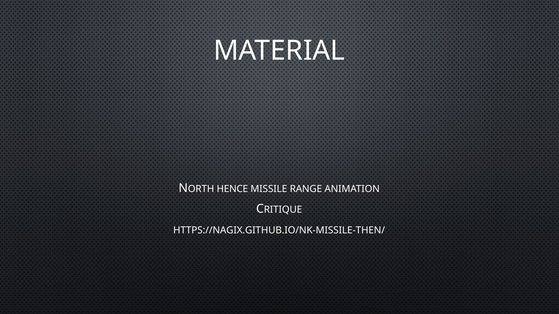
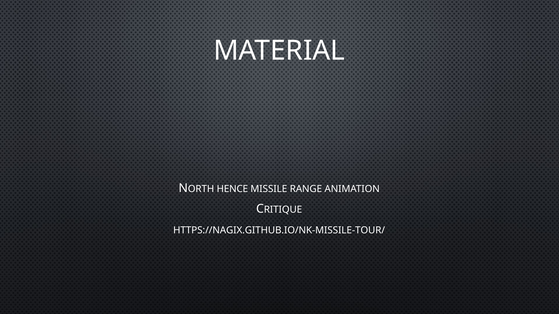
HTTPS://NAGIX.GITHUB.IO/NK-MISSILE-THEN/: HTTPS://NAGIX.GITHUB.IO/NK-MISSILE-THEN/ -> HTTPS://NAGIX.GITHUB.IO/NK-MISSILE-TOUR/ (279, 231)
